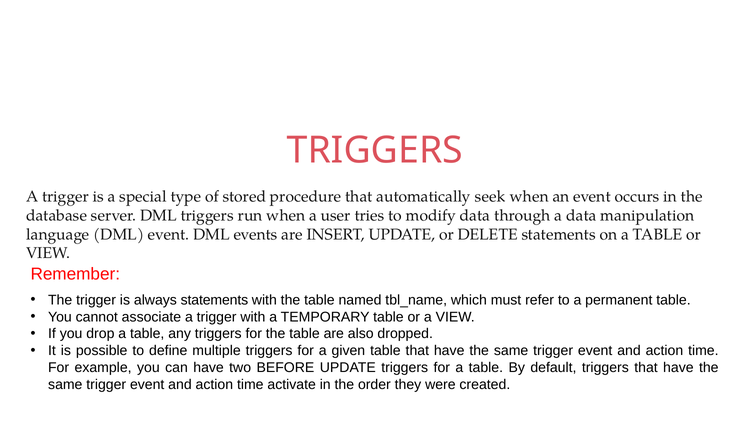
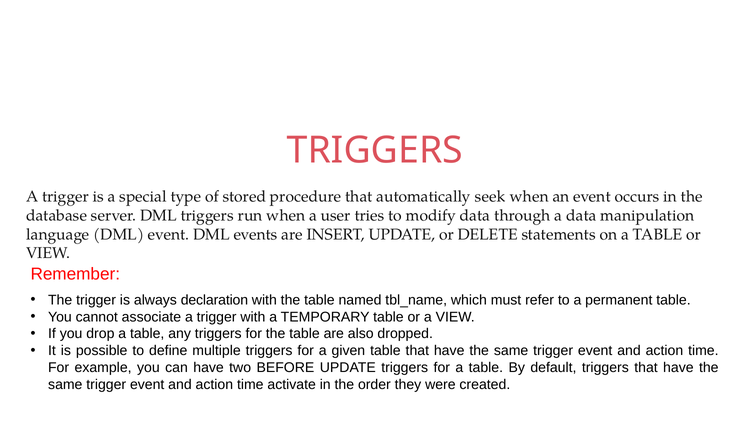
always statements: statements -> declaration (214, 300)
